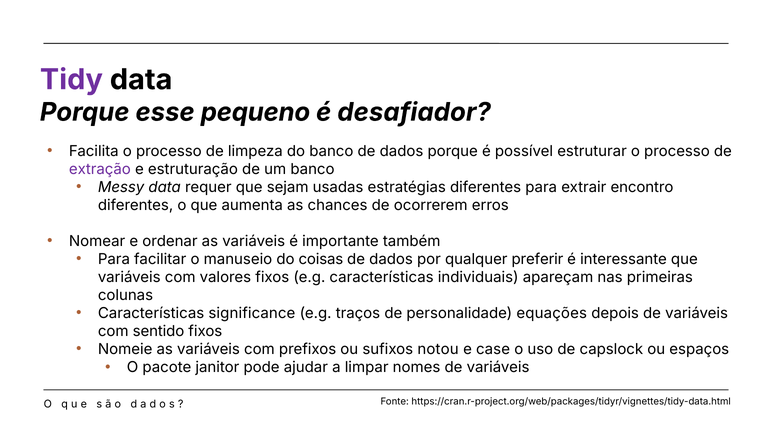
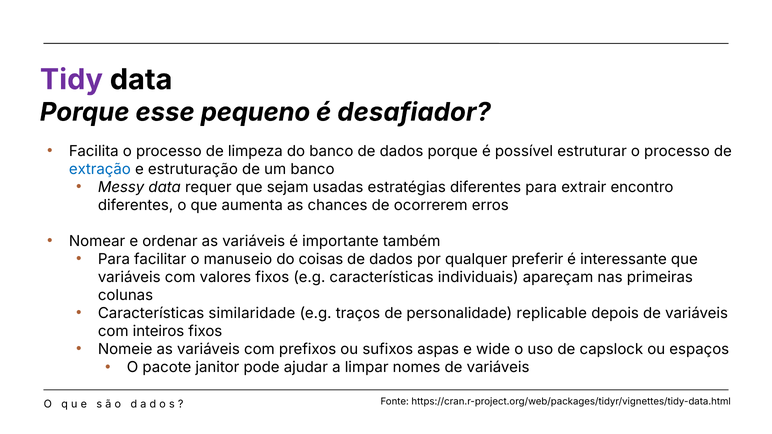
extração colour: purple -> blue (100, 169)
significance: significance -> similaridade (252, 314)
equações: equações -> replicable (552, 314)
sentido: sentido -> inteiros (159, 332)
notou: notou -> aspas (438, 350)
case: case -> wide (493, 350)
